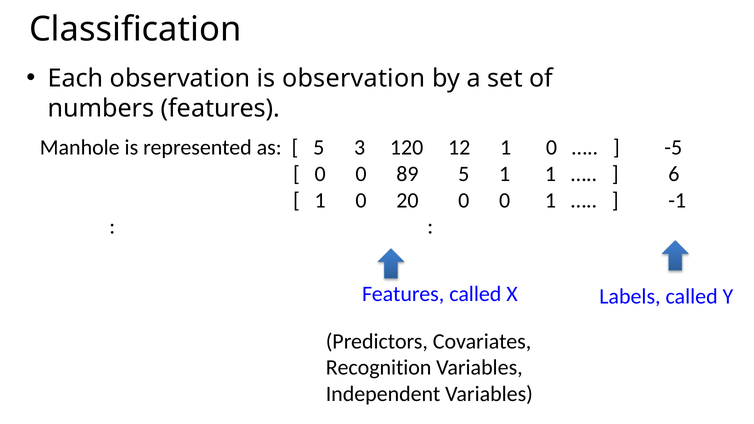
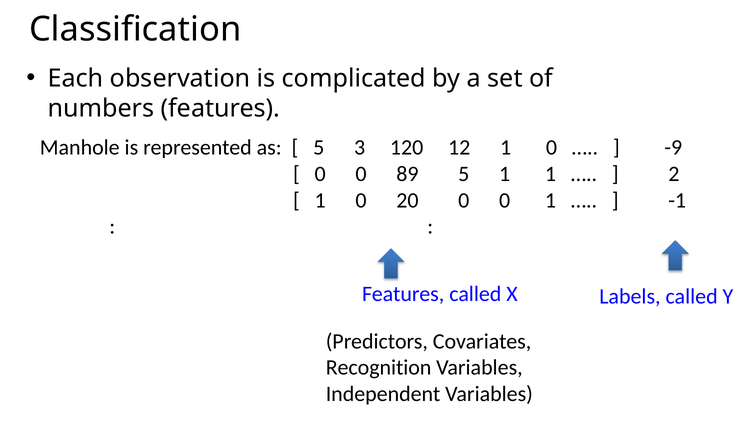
is observation: observation -> complicated (354, 78)
-5: -5 -> -9 (673, 148)
6: 6 -> 2 (674, 174)
